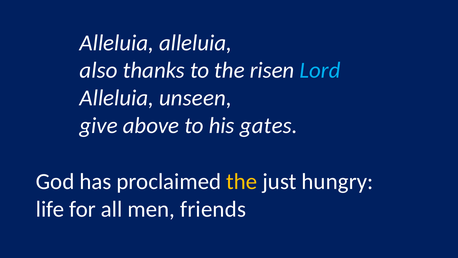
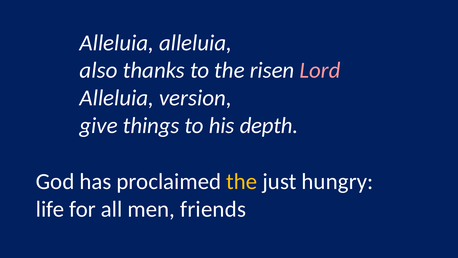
Lord colour: light blue -> pink (320, 70)
unseen: unseen -> version (195, 98)
above: above -> things (151, 125)
gates: gates -> depth (269, 125)
